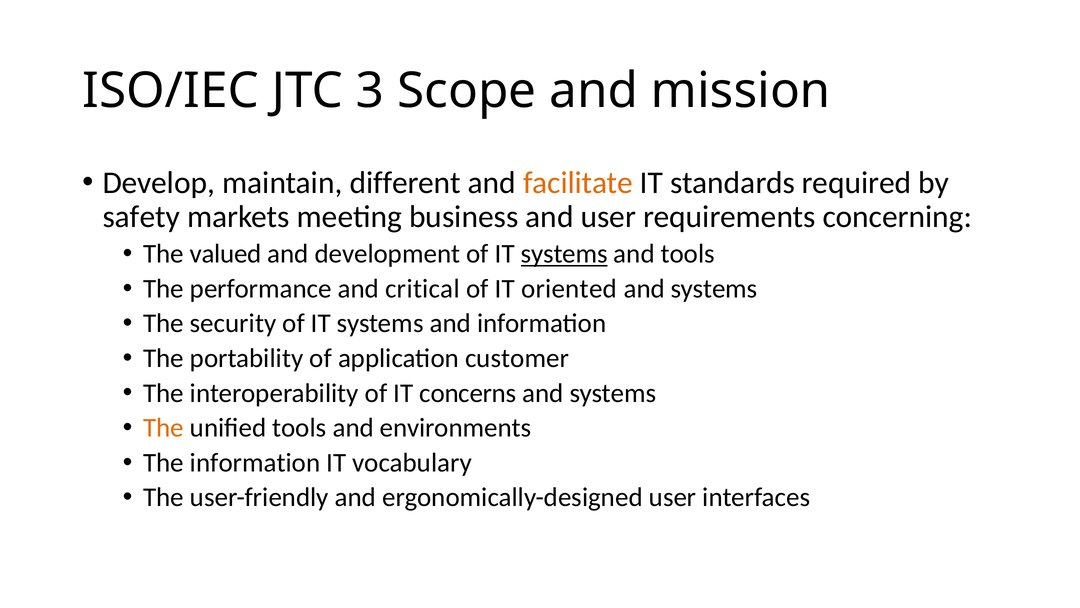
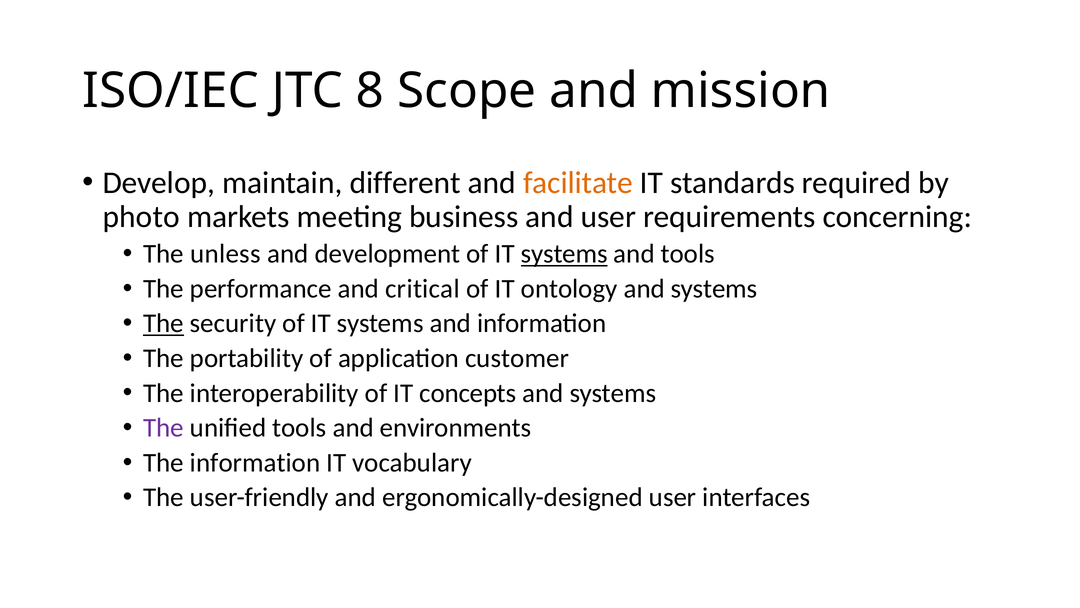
3: 3 -> 8 (370, 91)
safety: safety -> photo (141, 216)
valued: valued -> unless (225, 254)
oriented: oriented -> ontology (569, 288)
The underline: none -> present (163, 323)
concerns: concerns -> concepts (468, 393)
The colour: orange -> purple (163, 428)
